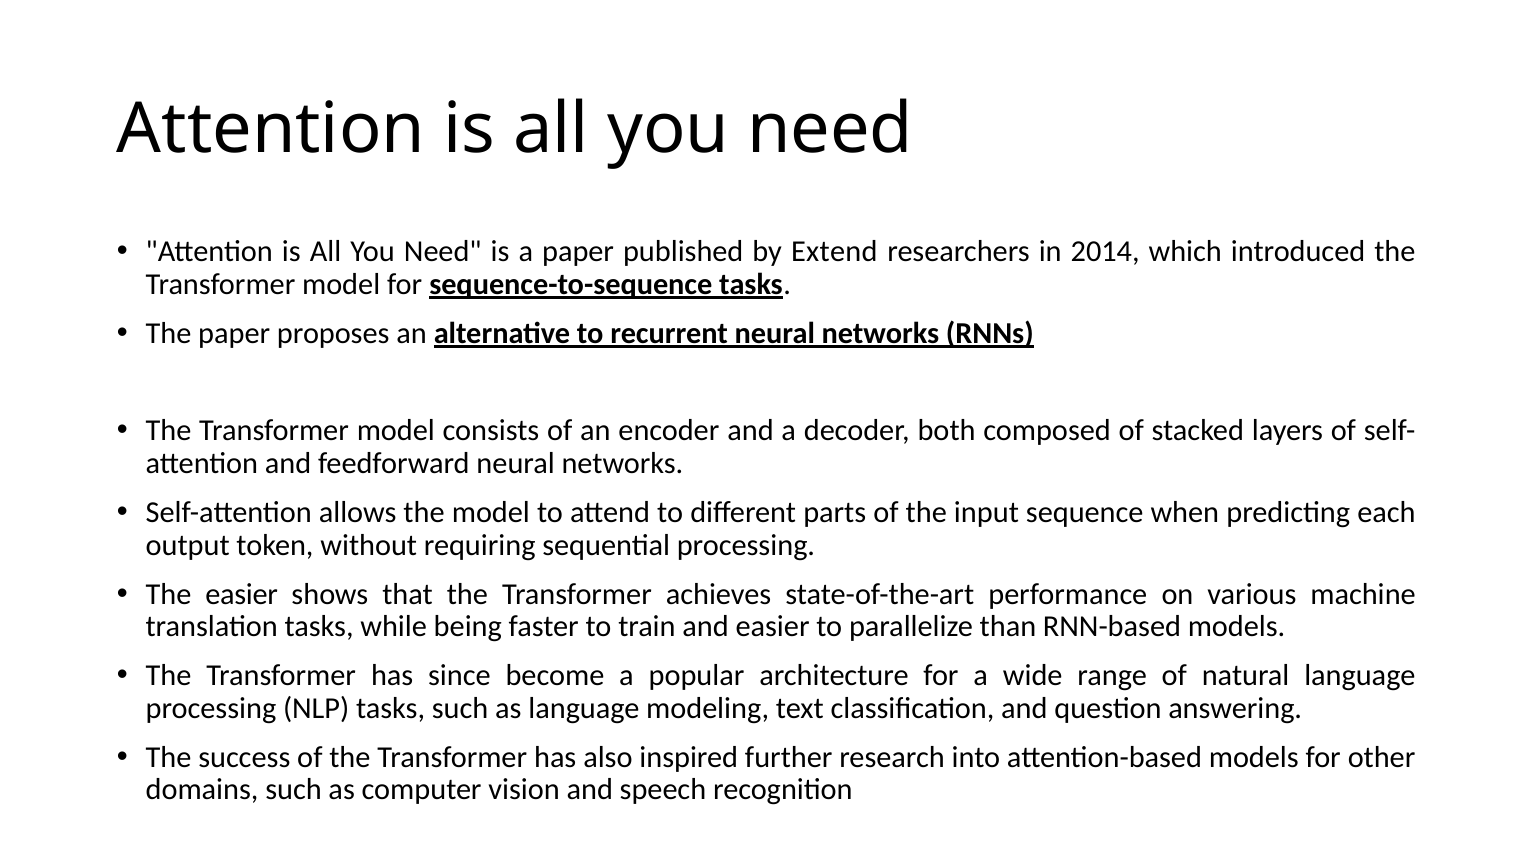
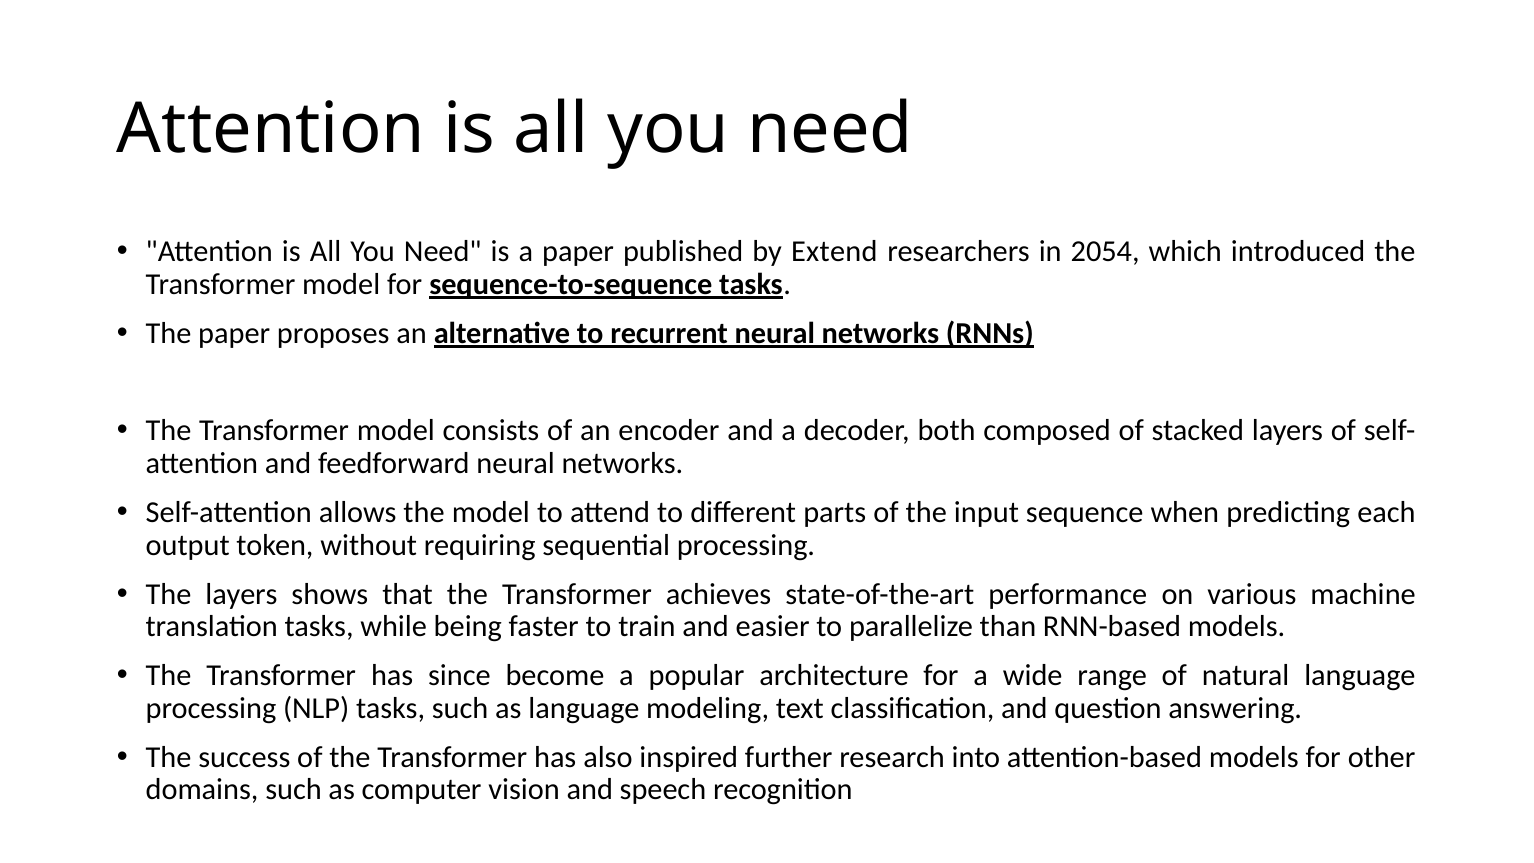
2014: 2014 -> 2054 (1105, 252)
The easier: easier -> layers (241, 594)
